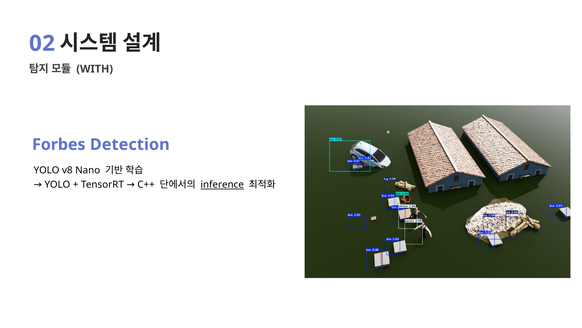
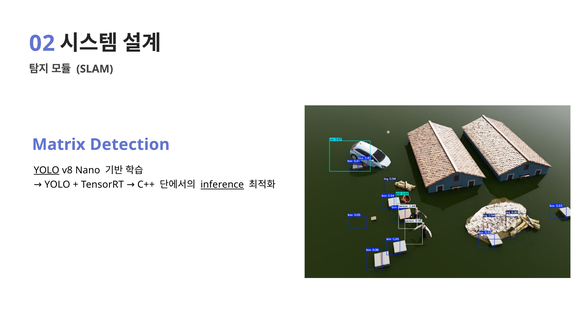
WITH: WITH -> SLAM (95, 69)
Forbes: Forbes -> Matrix (59, 144)
YOLO underline: none -> present (47, 170)
